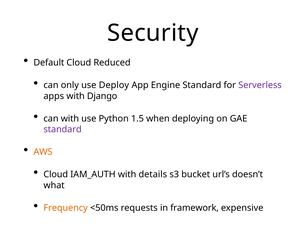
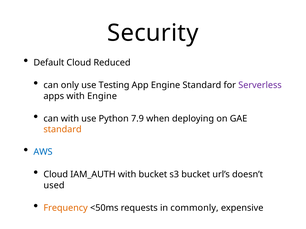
Deploy: Deploy -> Testing (114, 85)
with Django: Django -> Engine (102, 96)
1.5: 1.5 -> 7.9 (137, 119)
standard colour: purple -> orange (63, 130)
AWS colour: orange -> blue (43, 152)
with details: details -> bucket (153, 175)
what: what -> used (54, 186)
framework: framework -> commonly (194, 208)
